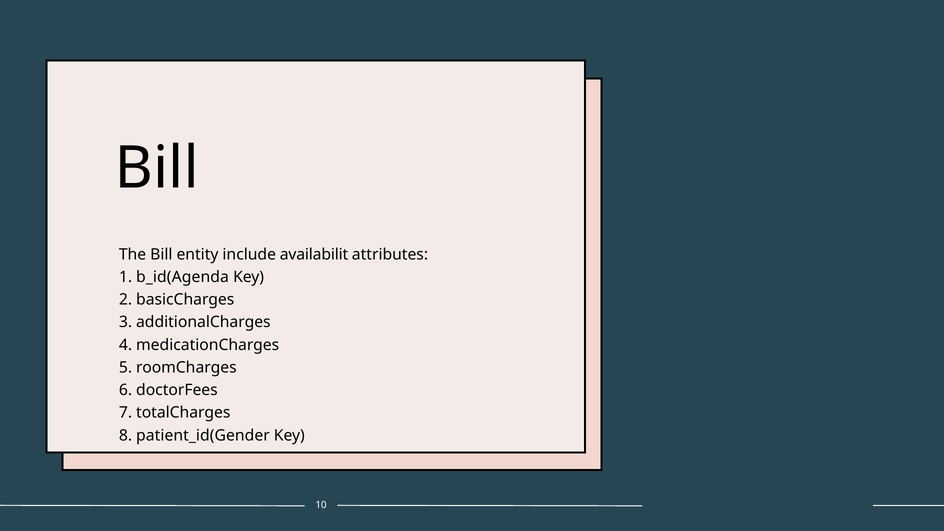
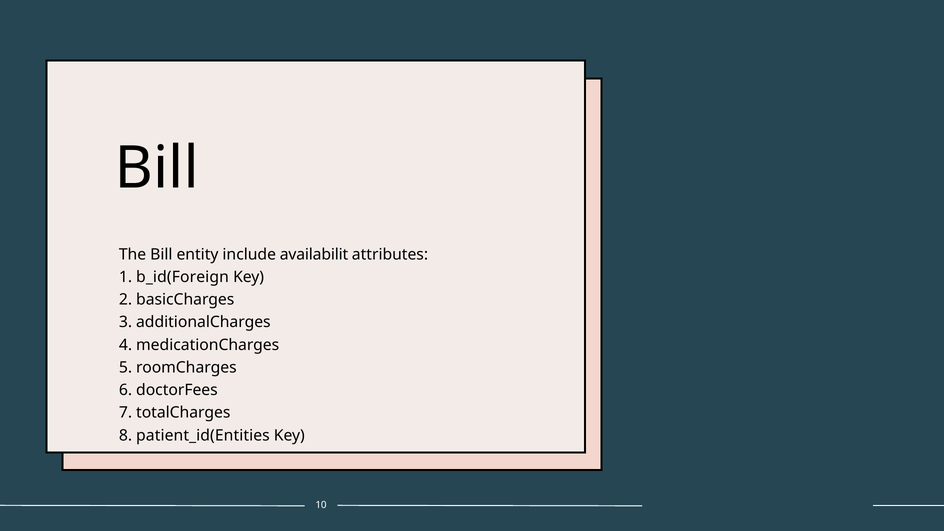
b_id(Agenda: b_id(Agenda -> b_id(Foreign (183, 277)
patient_id(Gender: patient_id(Gender -> patient_id(Entities (203, 435)
